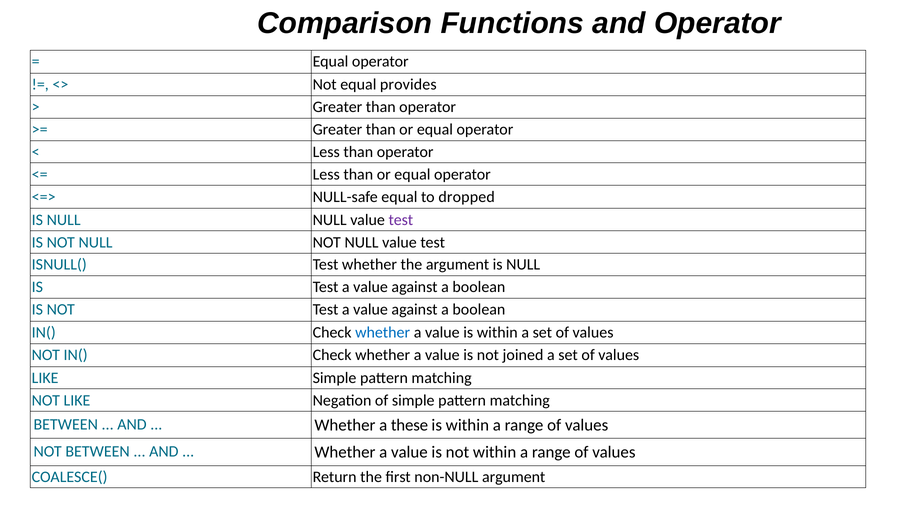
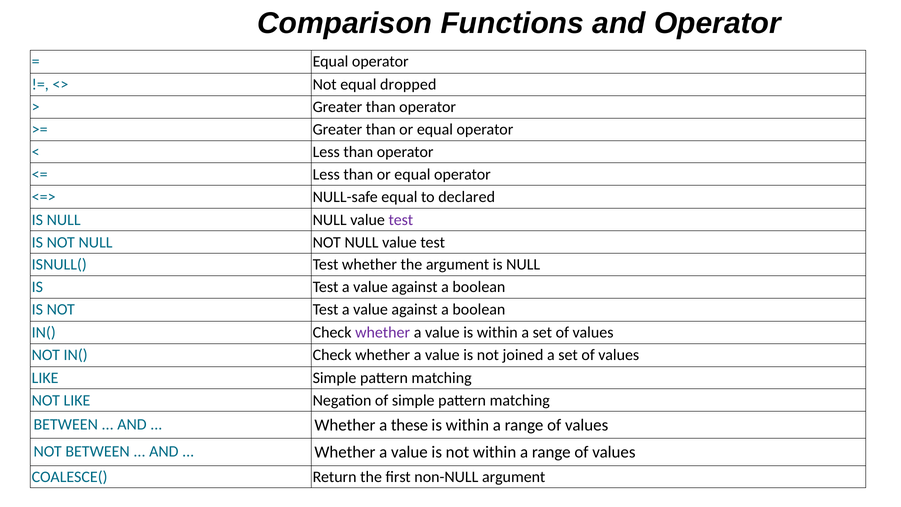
provides: provides -> dropped (408, 85)
dropped: dropped -> declared (467, 197)
whether colour: blue -> purple (383, 332)
